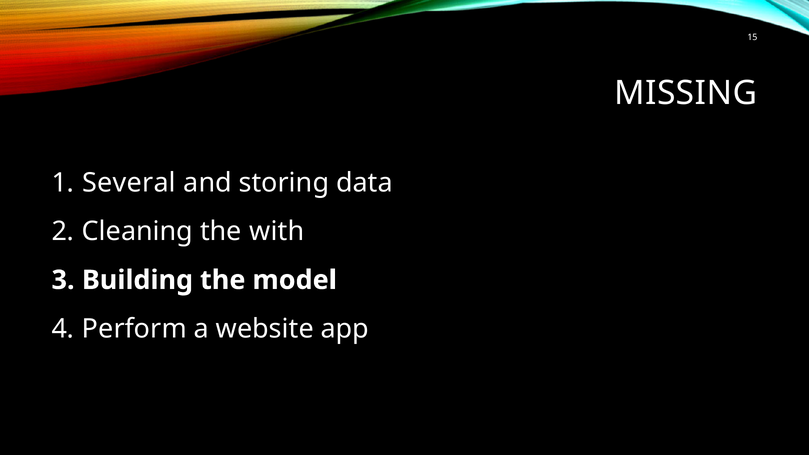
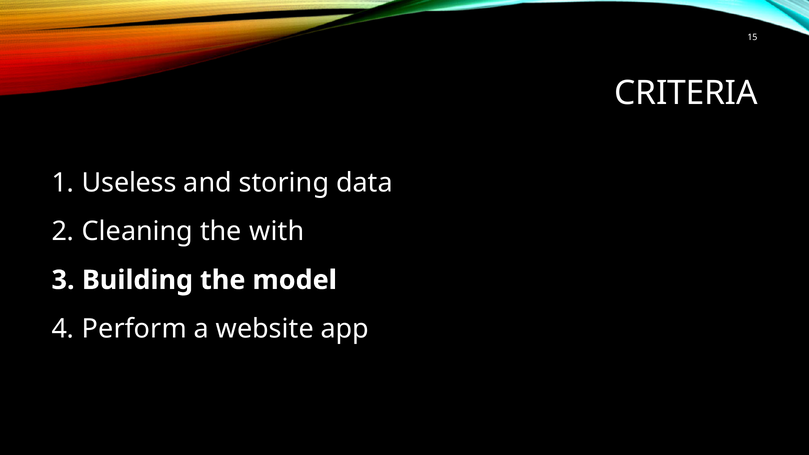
MISSING: MISSING -> CRITERIA (686, 93)
Several: Several -> Useless (129, 183)
